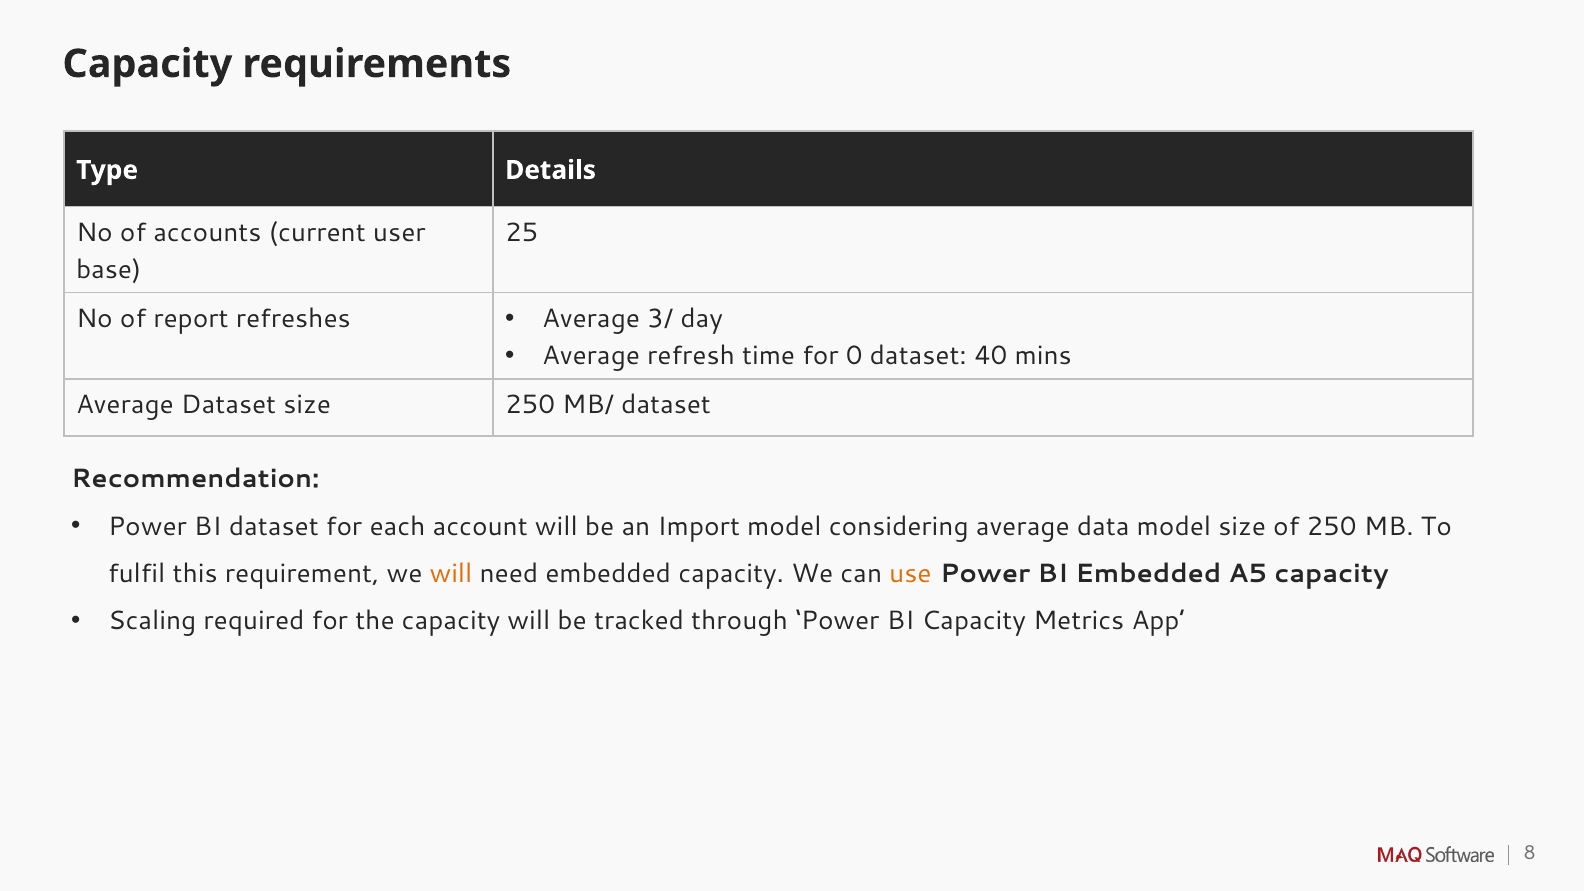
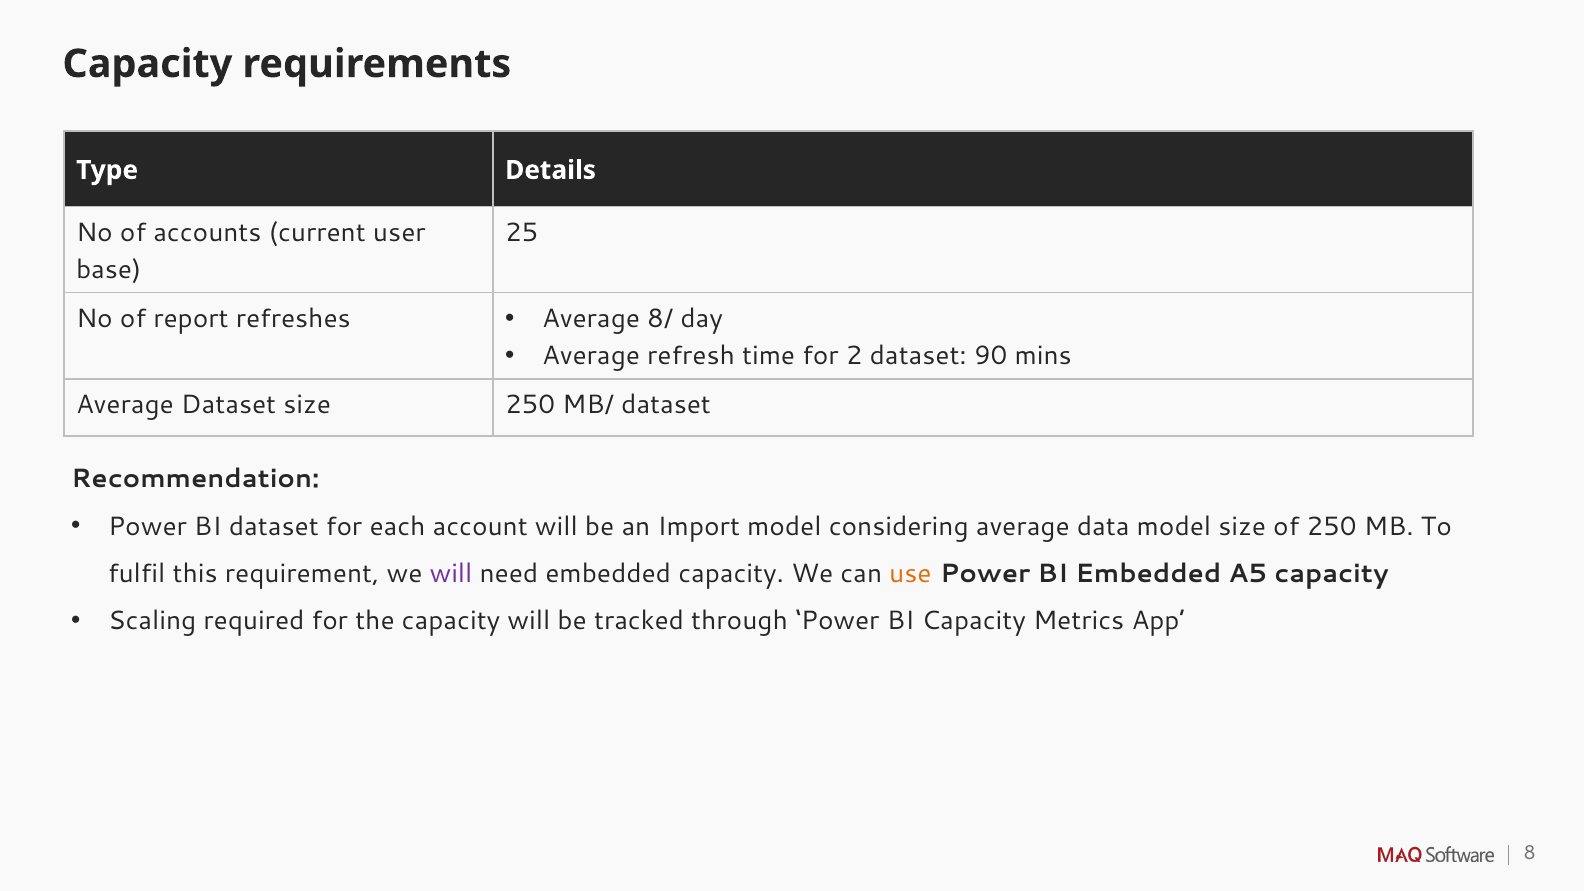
3/: 3/ -> 8/ (660, 319)
0: 0 -> 2 (854, 356)
40: 40 -> 90 (991, 356)
will colour: orange -> purple (451, 574)
